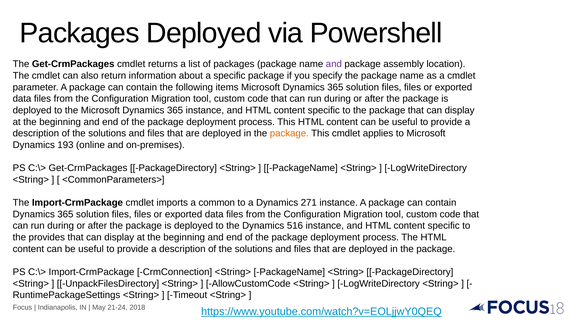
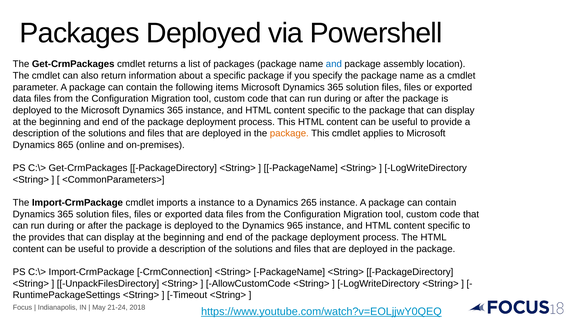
and colour: purple -> blue (334, 64)
193: 193 -> 865 (65, 145)
a common: common -> instance (217, 202)
271: 271 -> 265 (309, 202)
516: 516 -> 965 (295, 225)
